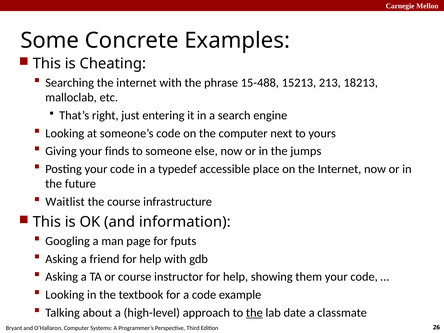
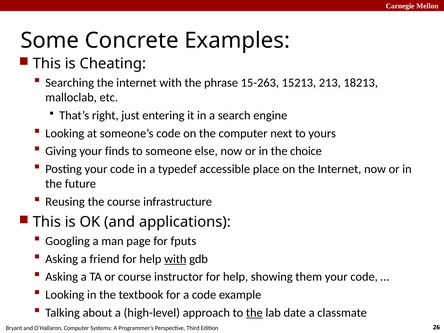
15-488: 15-488 -> 15-263 (260, 83)
jumps: jumps -> choice (306, 151)
Waitlist: Waitlist -> Reusing (65, 202)
information: information -> applications (185, 222)
with underline: none -> present (175, 259)
